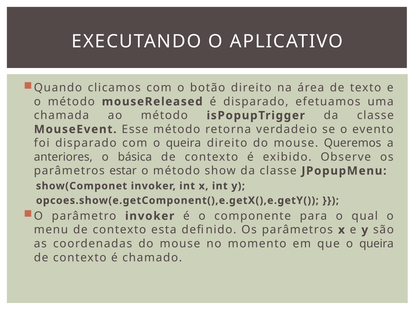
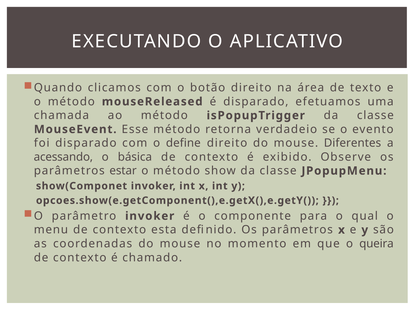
com o queira: queira -> define (183, 143)
Queremos: Queremos -> Diferentes (353, 143)
anteriores: anteriores -> acessando (63, 157)
